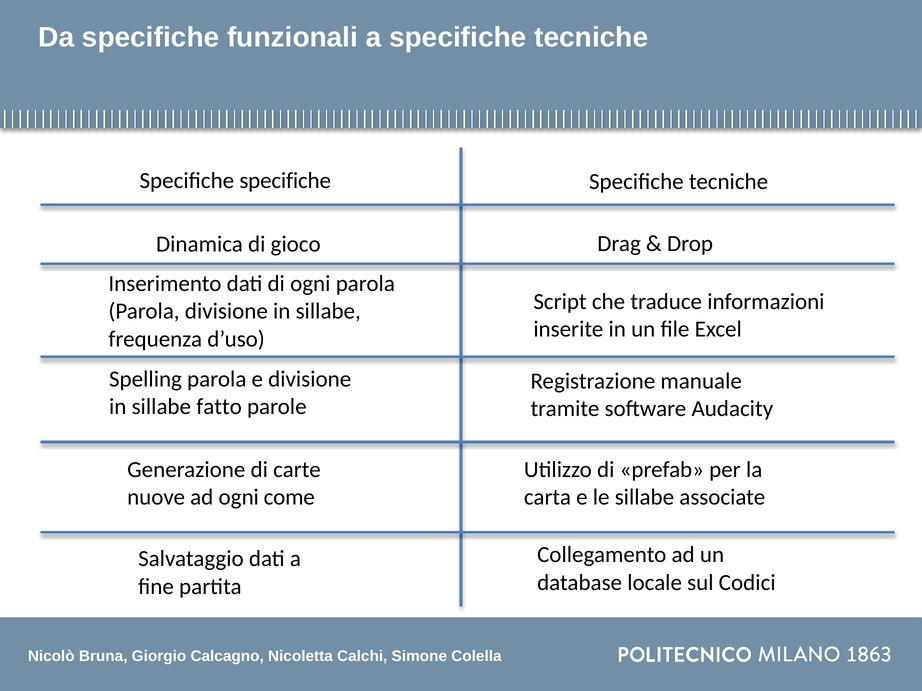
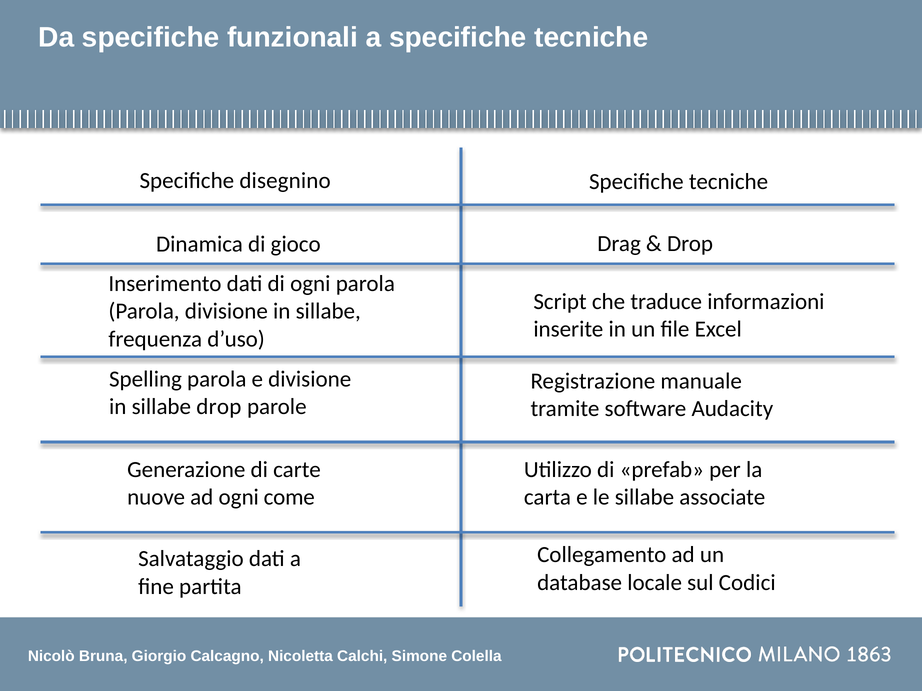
specifiche: specifiche -> disegnino (285, 181)
sillabe fatto: fatto -> drop (219, 407)
